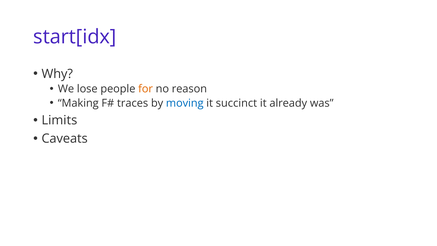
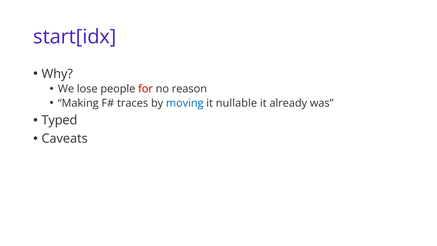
for colour: orange -> red (146, 89)
succinct: succinct -> nullable (236, 103)
Limits: Limits -> Typed (59, 120)
